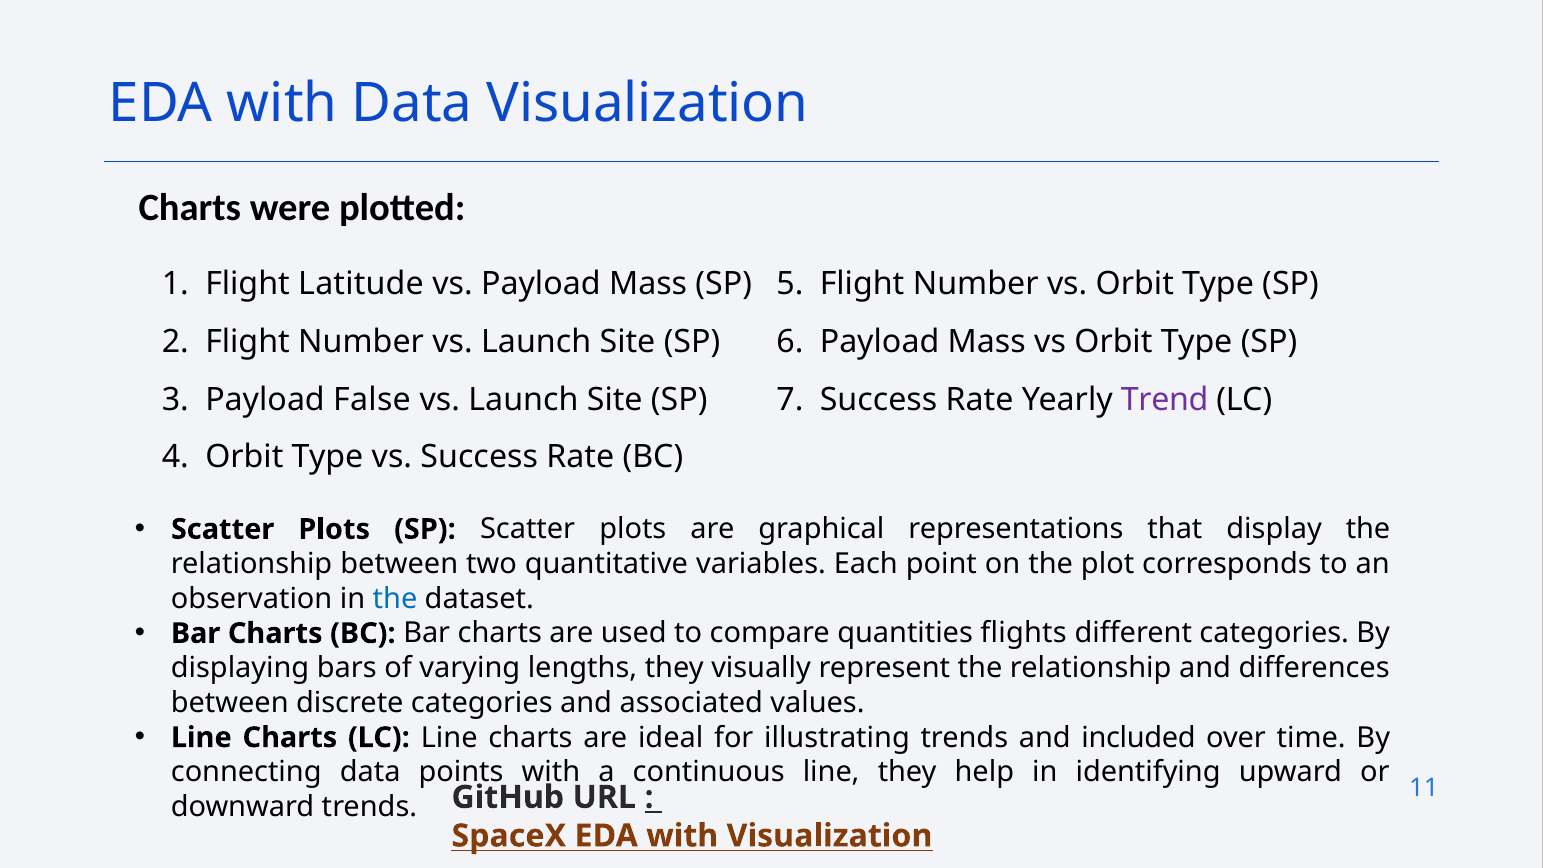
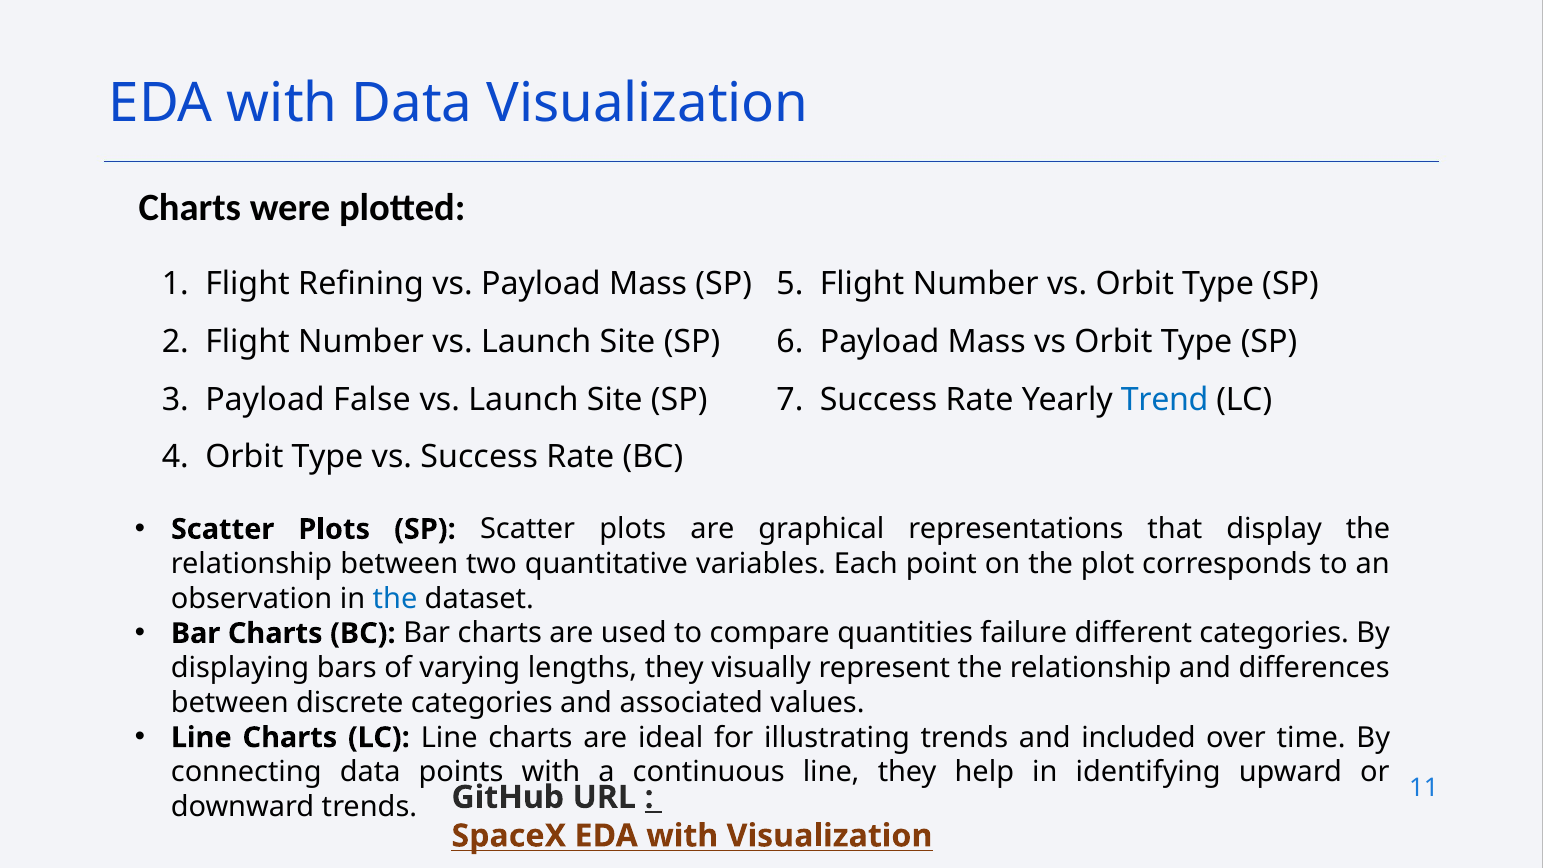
Latitude: Latitude -> Refining (361, 284)
Trend colour: purple -> blue (1165, 399)
flights: flights -> failure (1024, 633)
